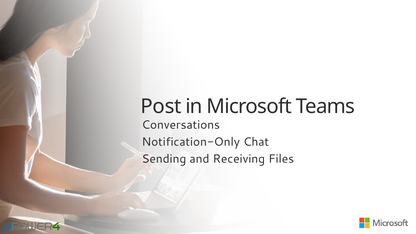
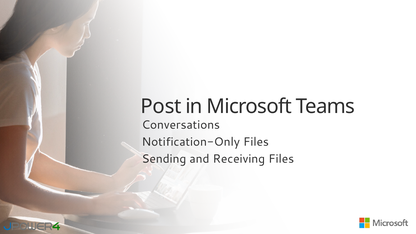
Notification-Only Chat: Chat -> Files (256, 142)
